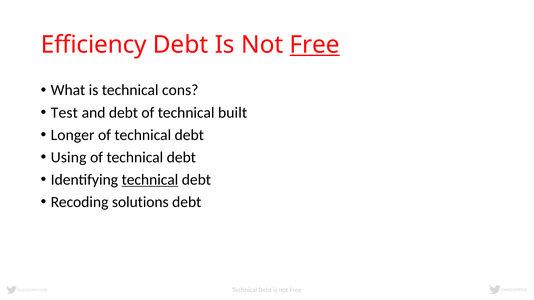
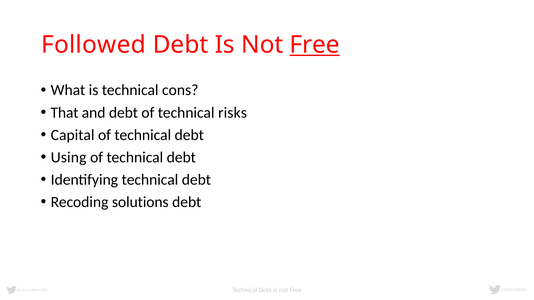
Efficiency: Efficiency -> Followed (93, 45)
Test: Test -> That (65, 113)
built: built -> risks (233, 113)
Longer: Longer -> Capital (73, 135)
technical underline: present -> none (150, 180)
